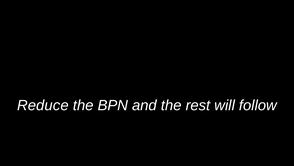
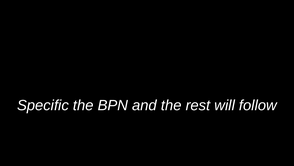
Reduce: Reduce -> Specific (43, 105)
